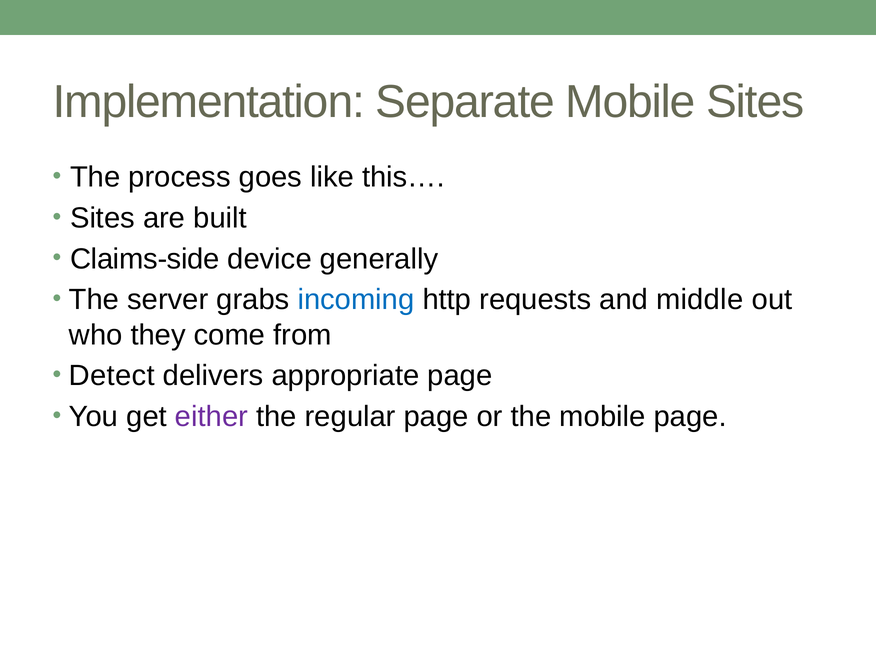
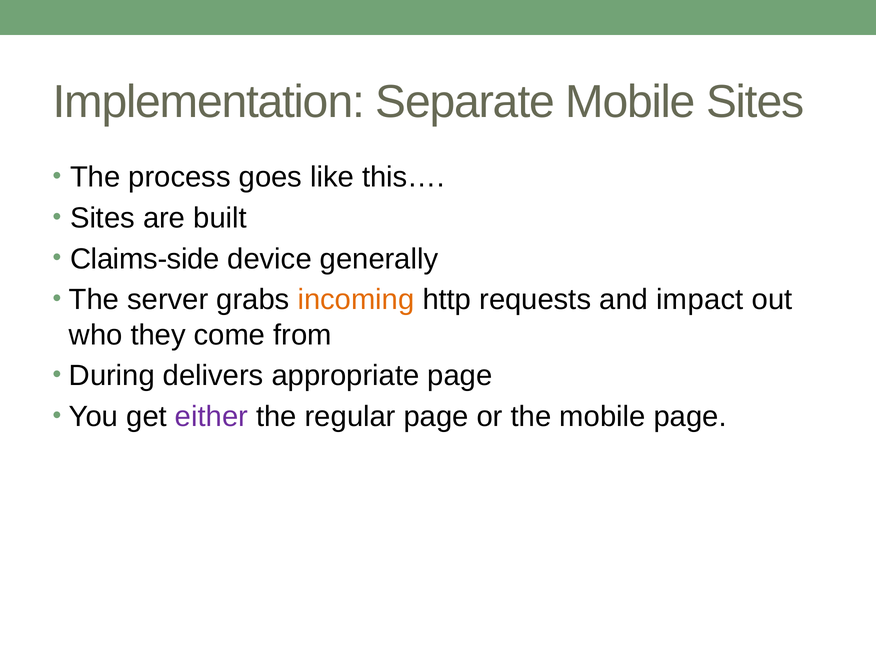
incoming colour: blue -> orange (356, 300)
middle: middle -> impact (700, 300)
Detect: Detect -> During (112, 376)
